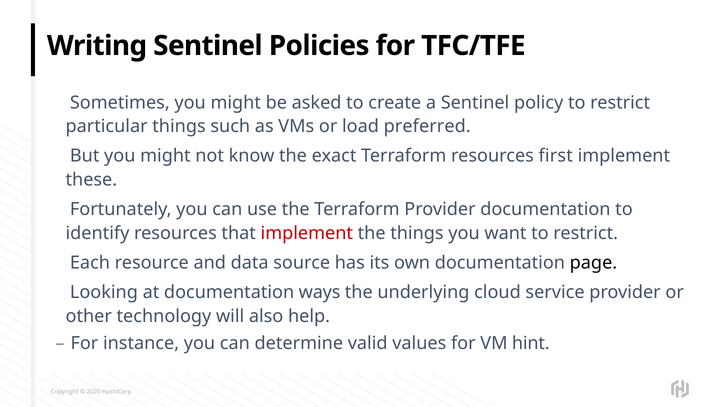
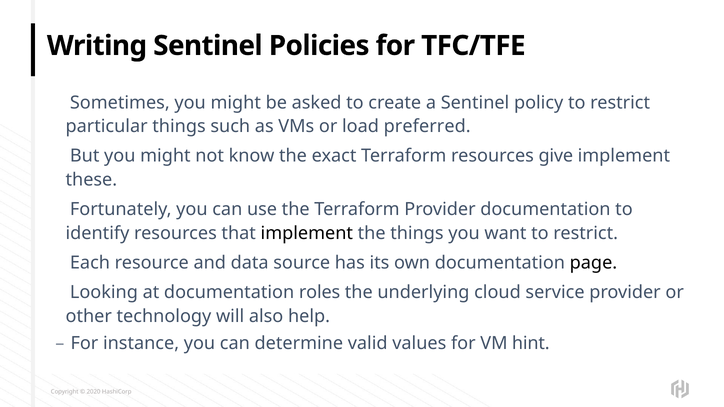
first: first -> give (556, 156)
implement colour: red -> black (307, 233)
ways: ways -> roles (320, 292)
